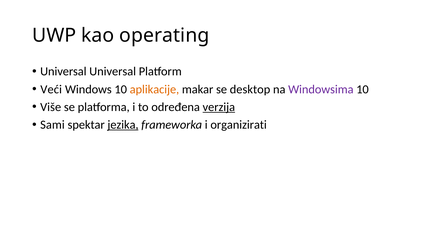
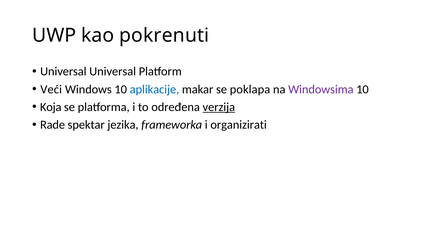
operating: operating -> pokrenuti (164, 36)
aplikacije colour: orange -> blue (154, 89)
desktop: desktop -> poklapa (250, 89)
Više: Više -> Koja (51, 107)
Sami: Sami -> Rade (53, 125)
jezika underline: present -> none (123, 125)
